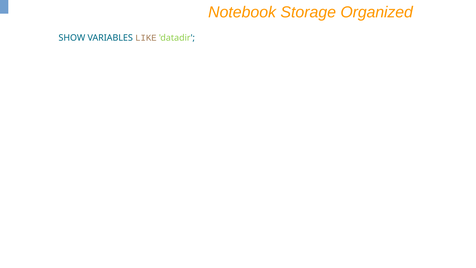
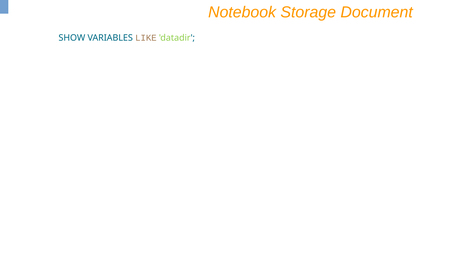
Organized: Organized -> Document (377, 12)
